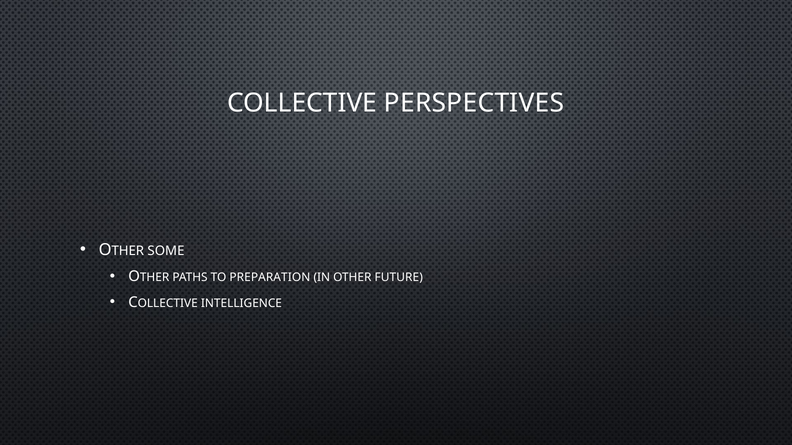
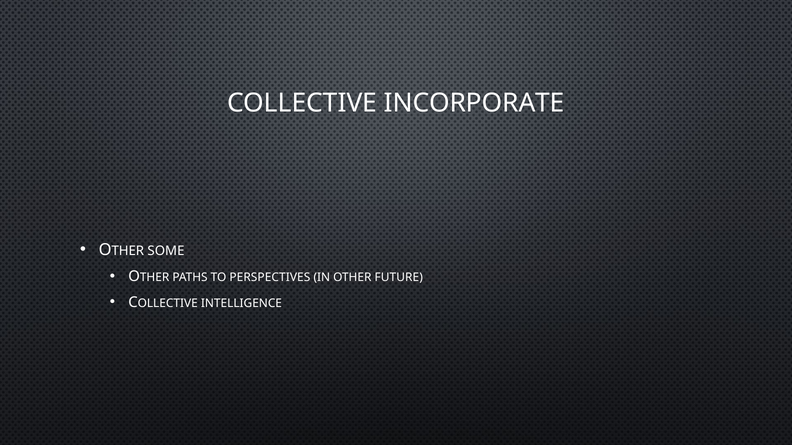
PERSPECTIVES: PERSPECTIVES -> INCORPORATE (474, 103)
PREPARATION: PREPARATION -> PERSPECTIVES (270, 278)
